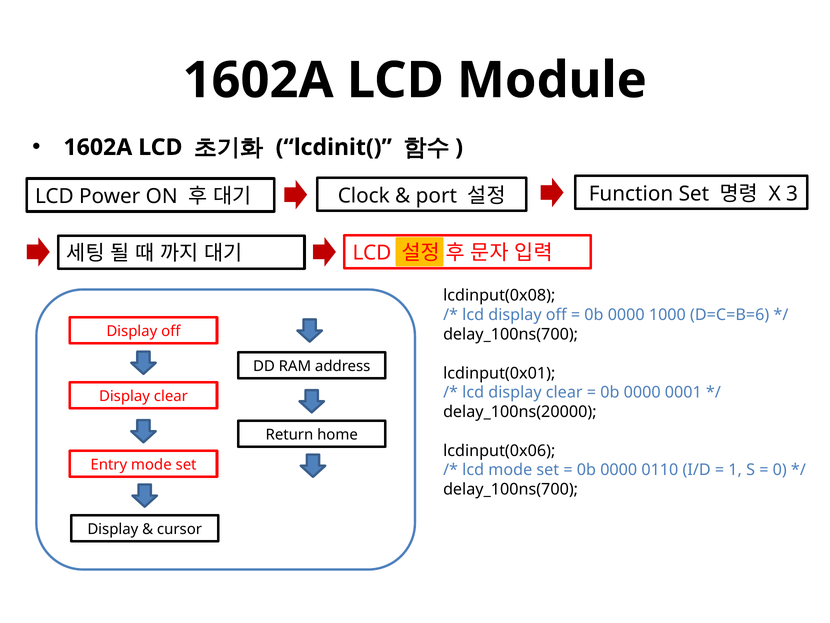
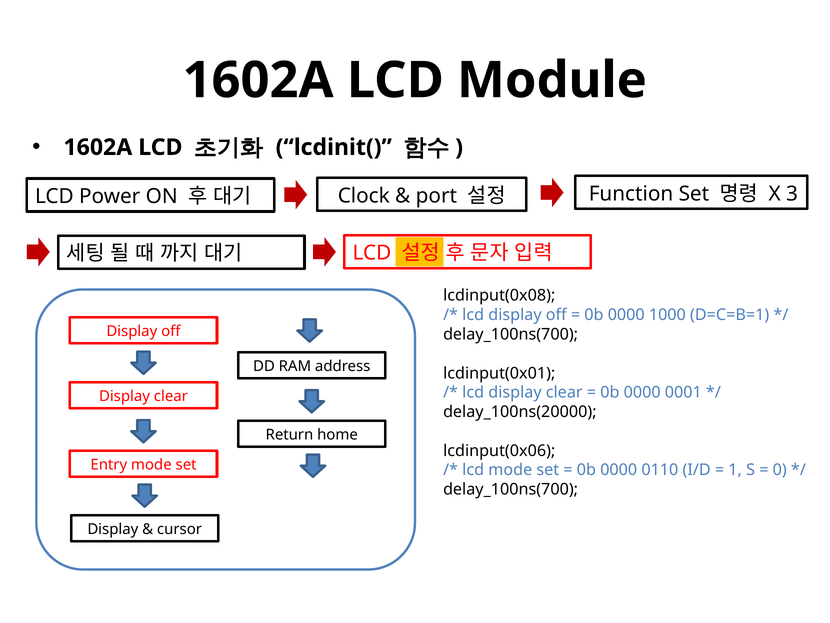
D=C=B=6: D=C=B=6 -> D=C=B=1 (730, 315)
